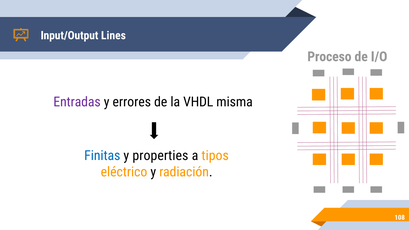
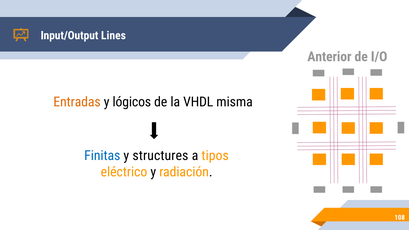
Proceso: Proceso -> Anterior (329, 57)
Entradas colour: purple -> orange (77, 102)
errores: errores -> lógicos (132, 102)
properties: properties -> structures (160, 156)
